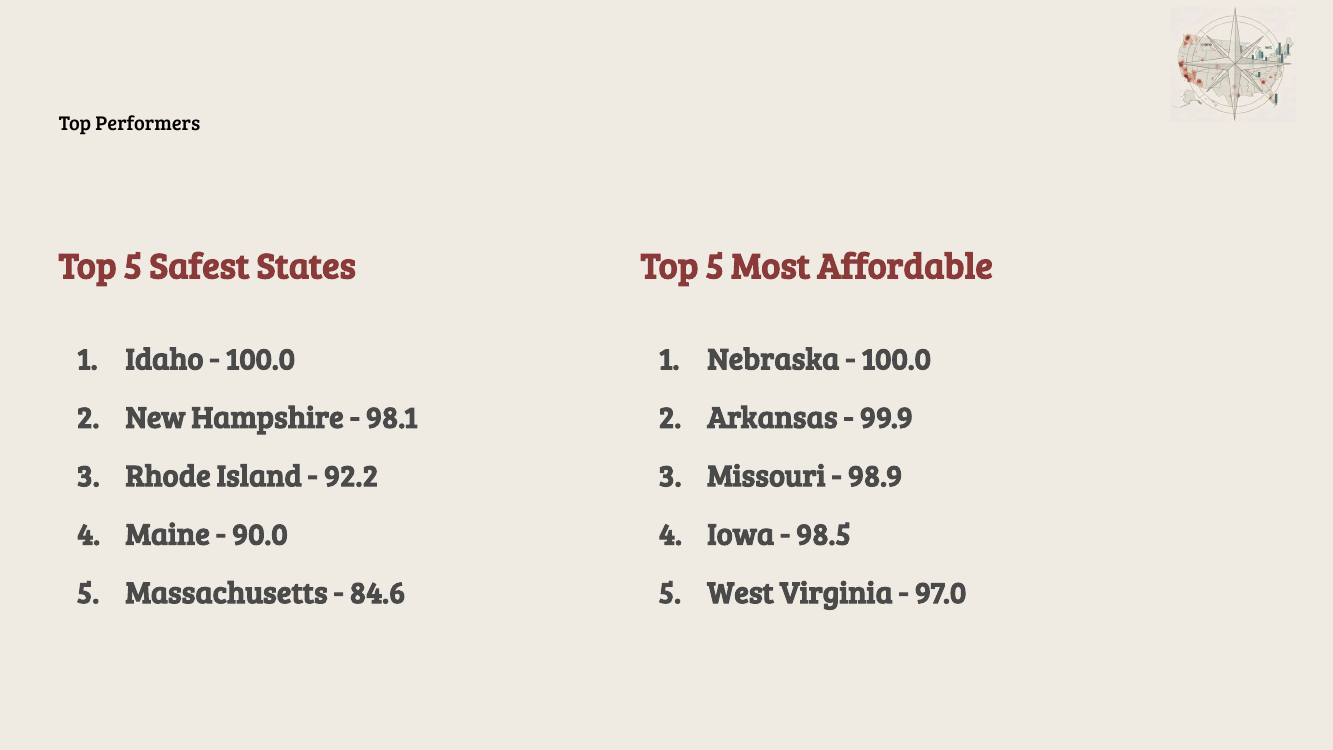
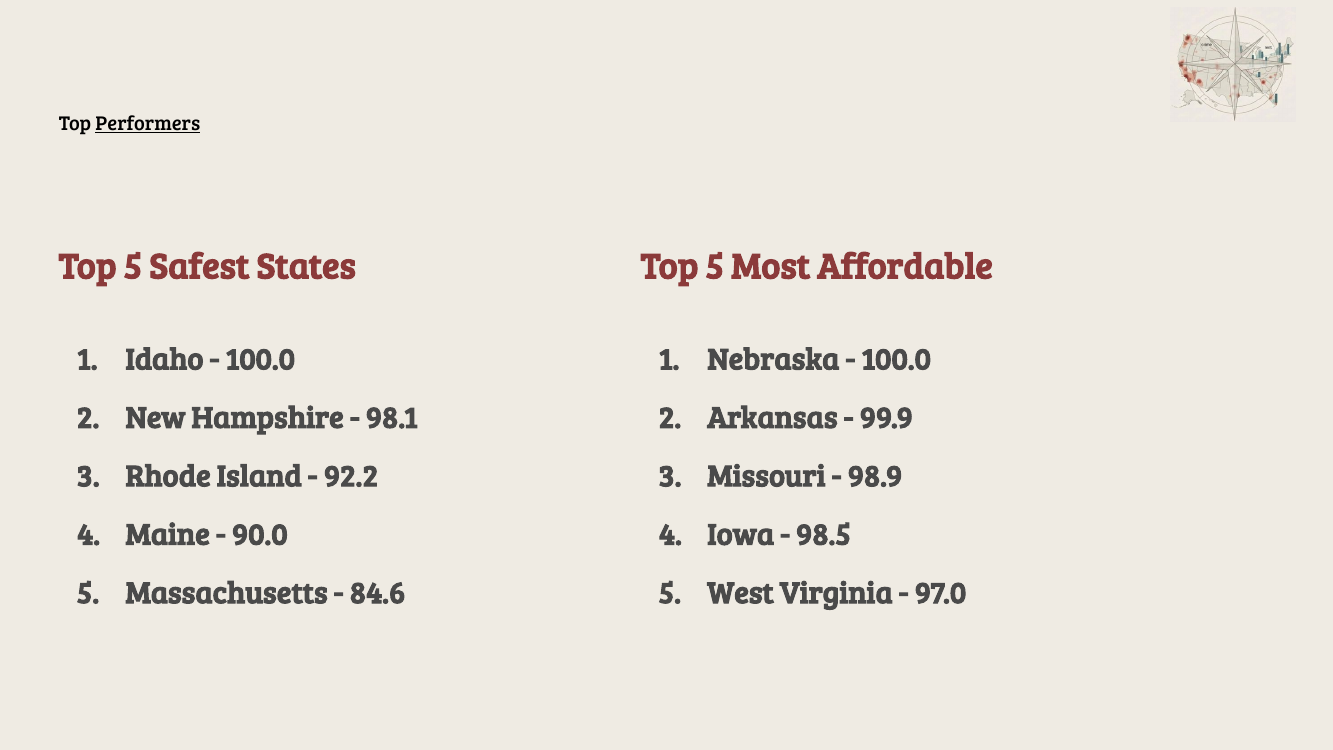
Performers underline: none -> present (148, 124)
